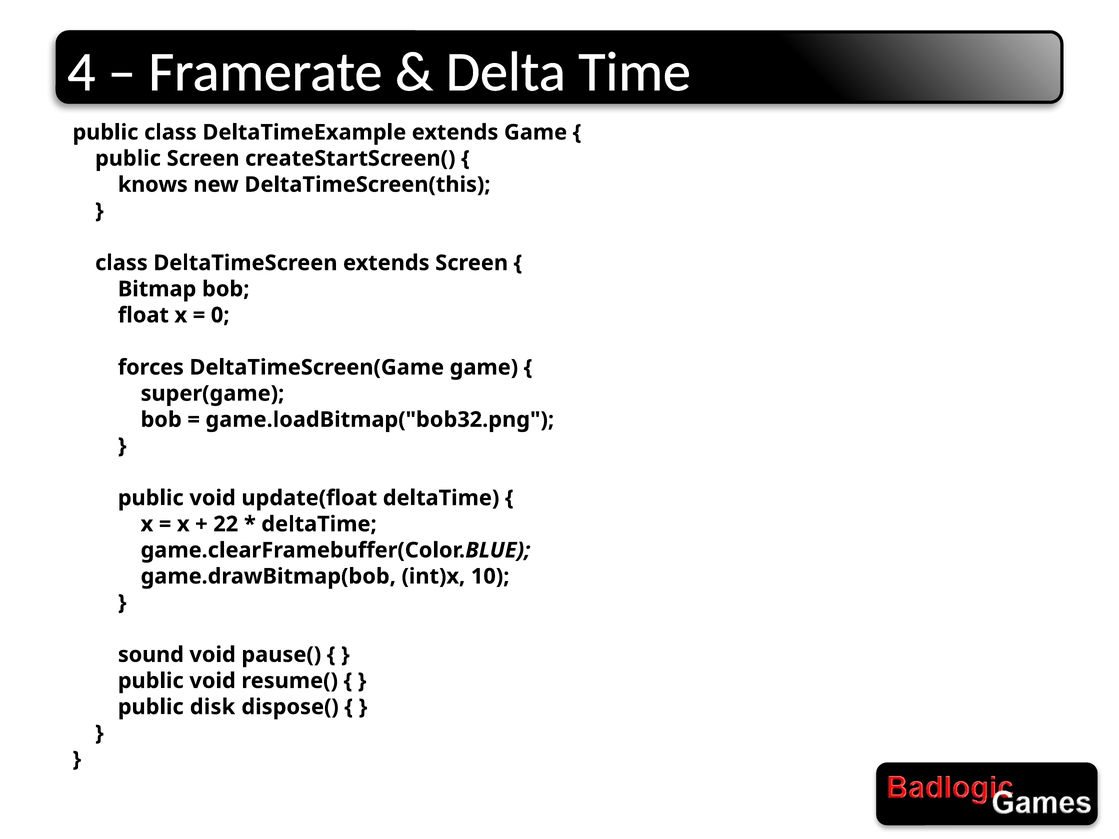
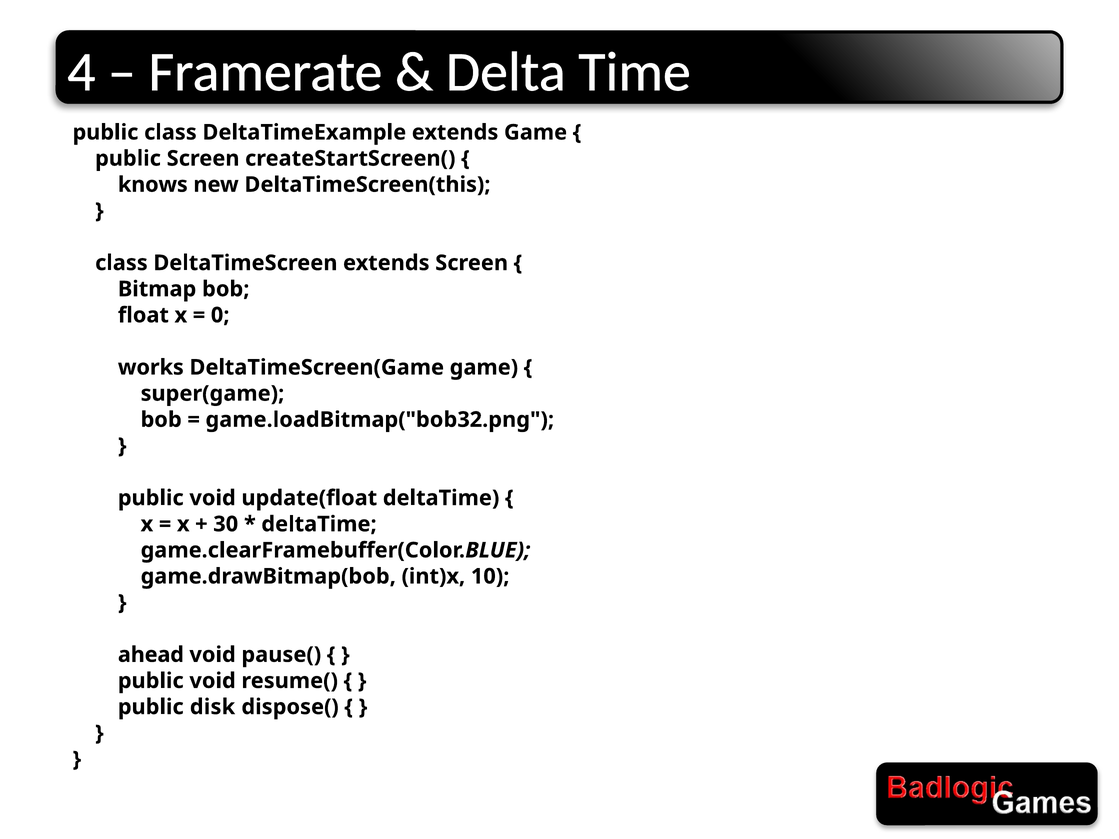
forces: forces -> works (151, 368)
22: 22 -> 30 (226, 524)
sound: sound -> ahead (151, 655)
